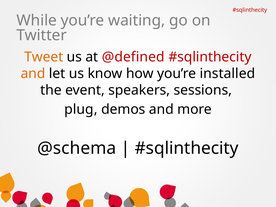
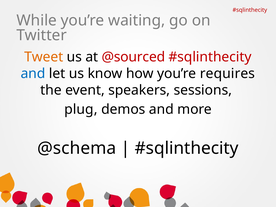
@defined: @defined -> @sourced (133, 57)
and colour: orange -> blue (33, 73)
installed: installed -> requires (227, 73)
